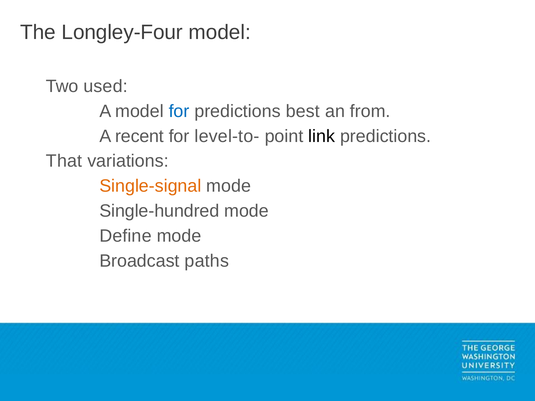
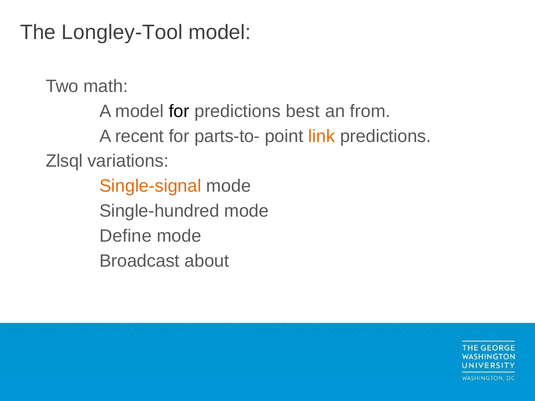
Longley-Four: Longley-Four -> Longley-Tool (122, 32)
used: used -> math (106, 86)
for colour: blue -> black (179, 111)
level-to-: level-to- -> parts-to- (227, 136)
link colour: black -> orange (322, 136)
That: That -> Zlsql (64, 161)
paths: paths -> about (207, 261)
